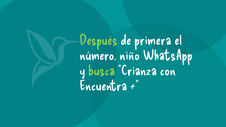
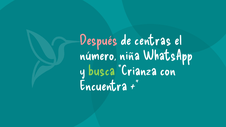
Después colour: light green -> pink (99, 40)
primera: primera -> centras (153, 40)
niño: niño -> niña (130, 56)
